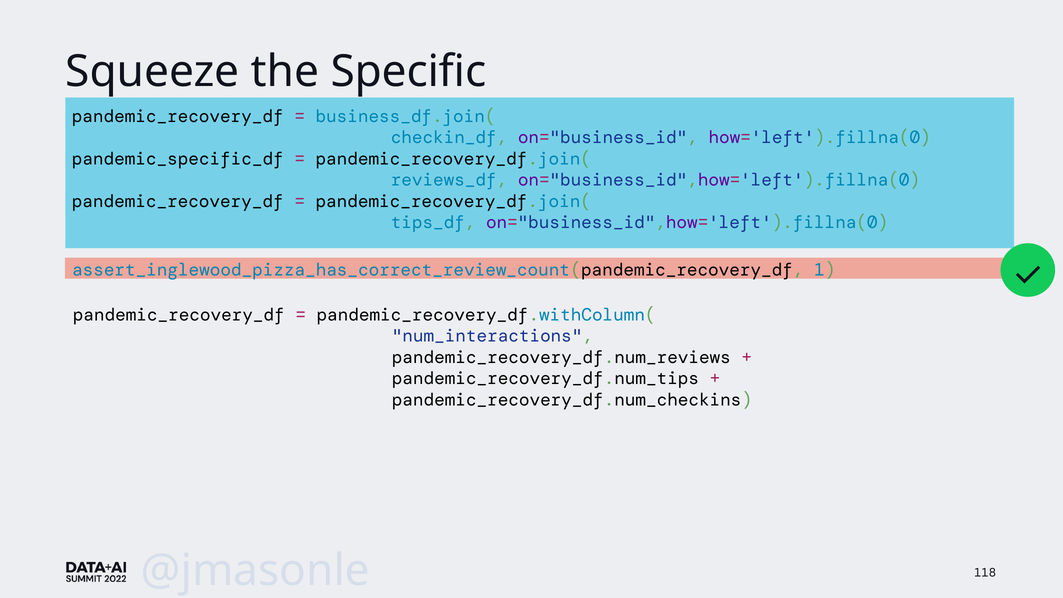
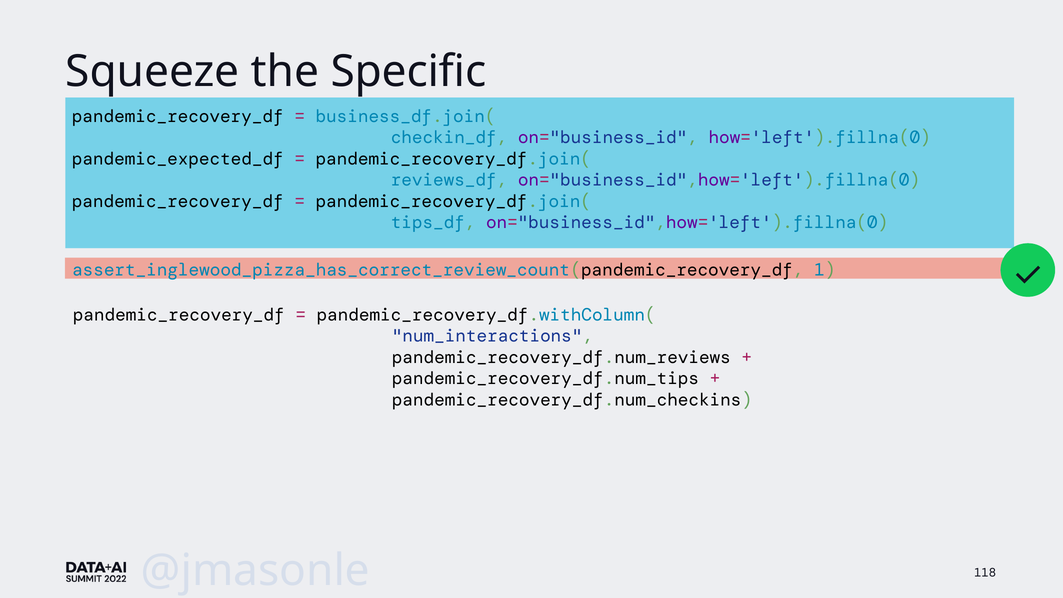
pandemic_specific_df: pandemic_specific_df -> pandemic_expected_df (178, 159)
